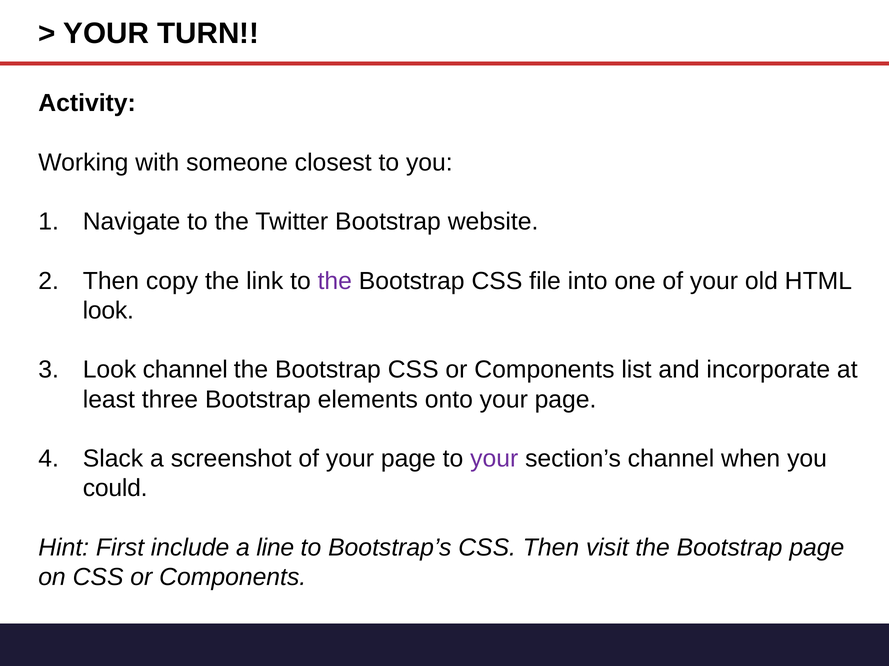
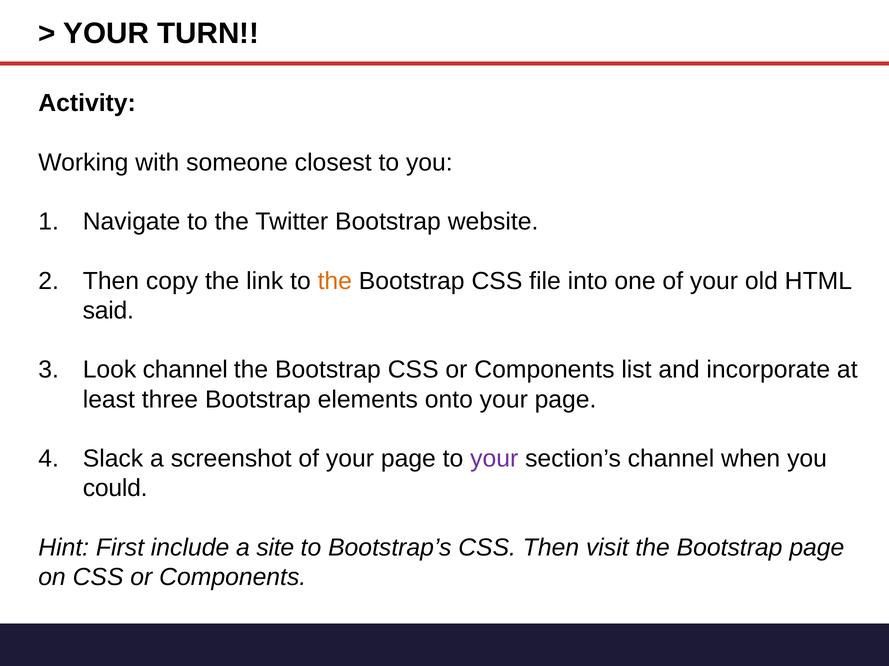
the colour: purple -> orange (335, 281)
look: look -> said (108, 311)
line: line -> site (275, 548)
